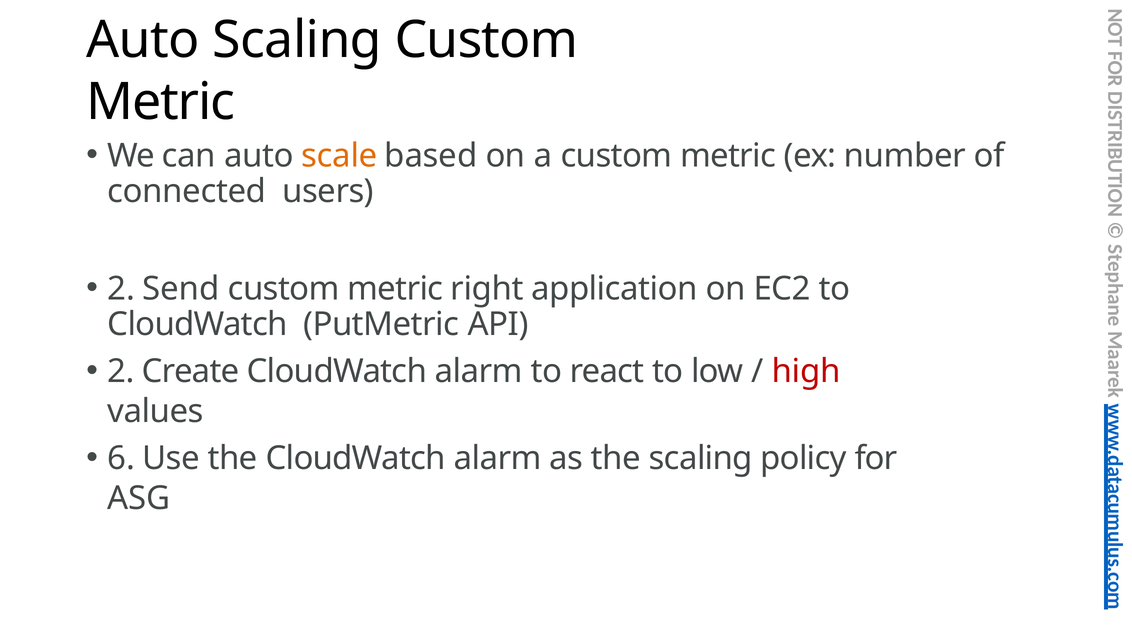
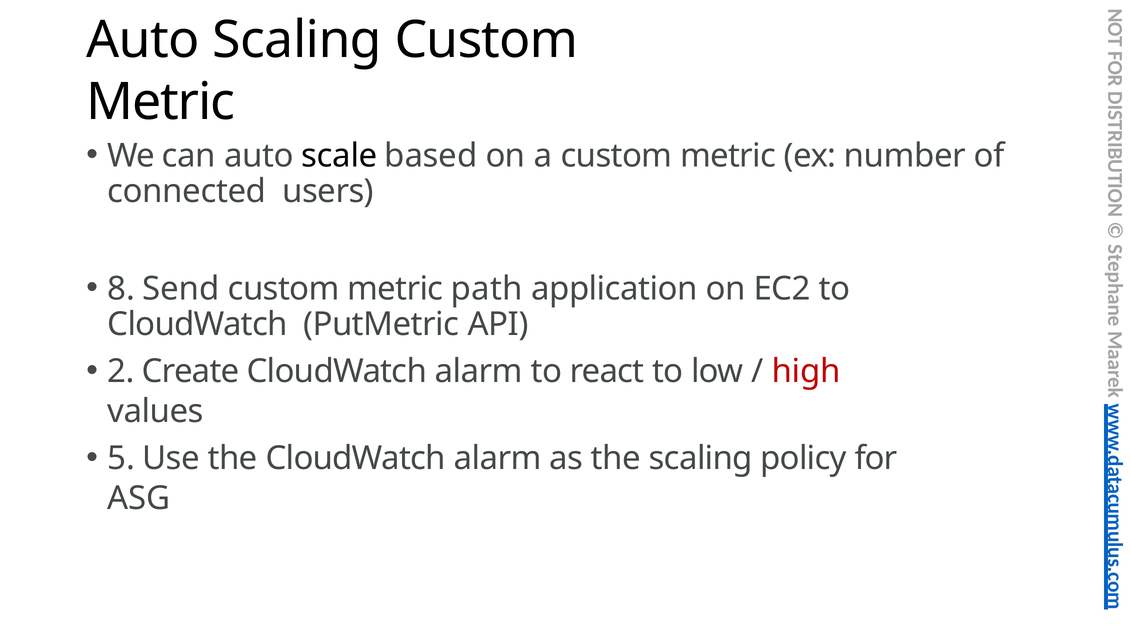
scale colour: orange -> black (339, 156)
2: 2 -> 8 (121, 289)
right: right -> path (487, 289)
6: 6 -> 5 (121, 458)
